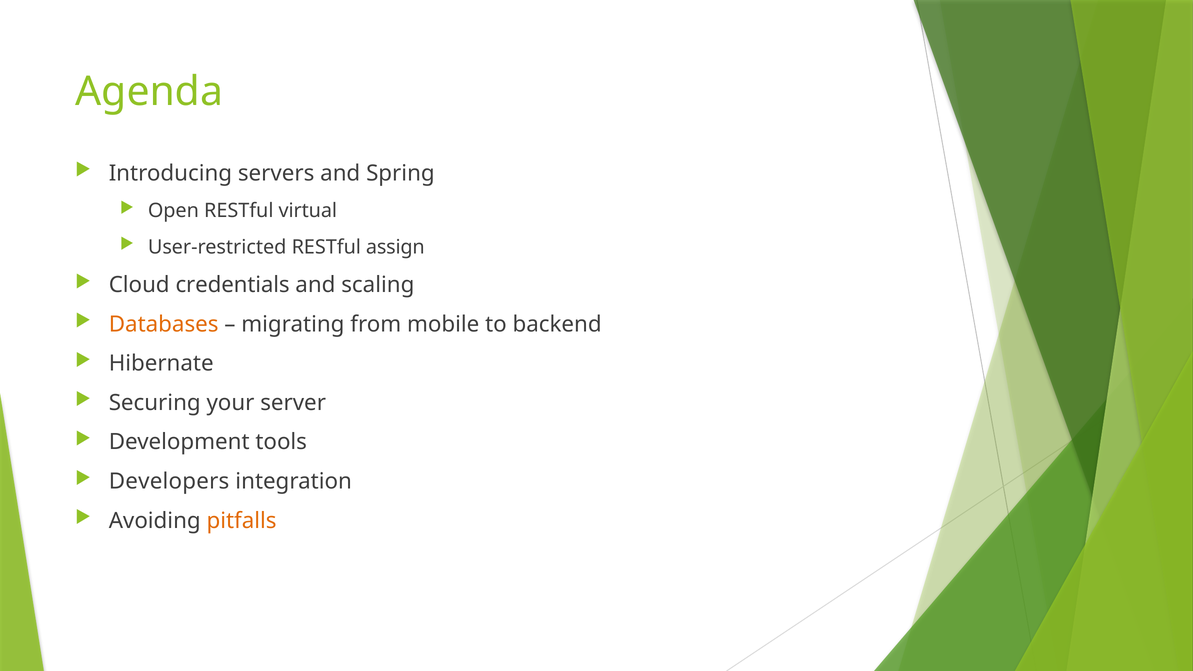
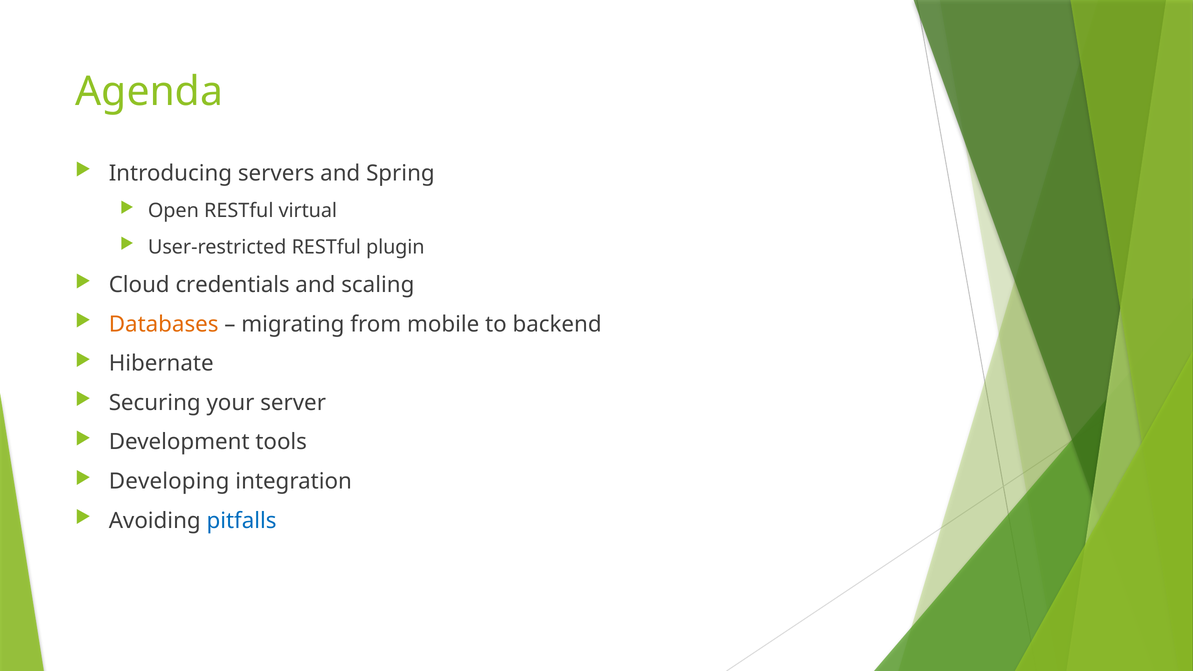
assign: assign -> plugin (395, 247)
Developers: Developers -> Developing (169, 481)
pitfalls colour: orange -> blue (242, 521)
